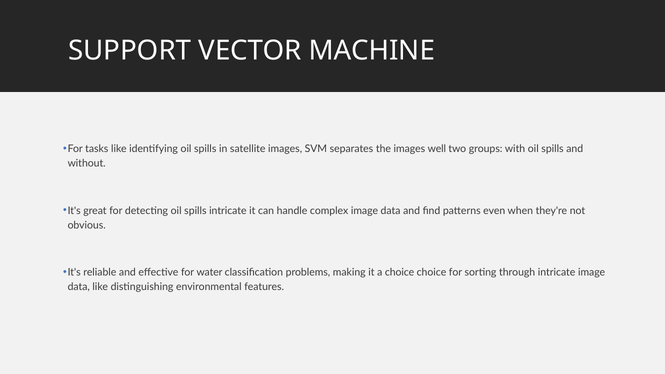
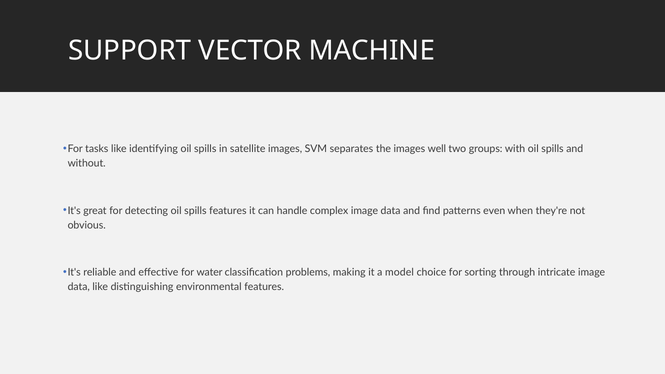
spills intricate: intricate -> features (228, 211)
a choice: choice -> model (399, 273)
